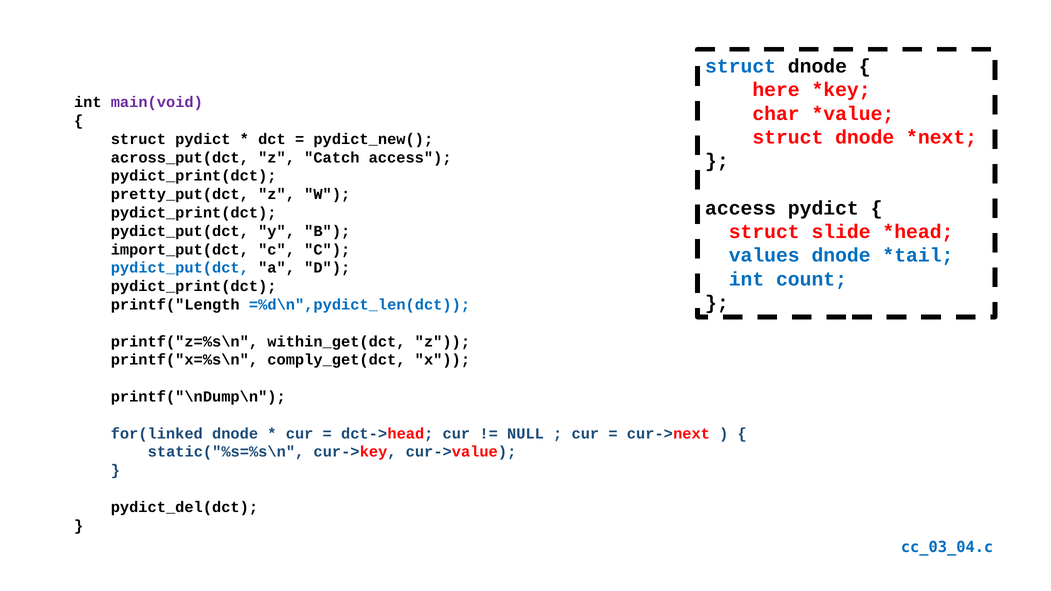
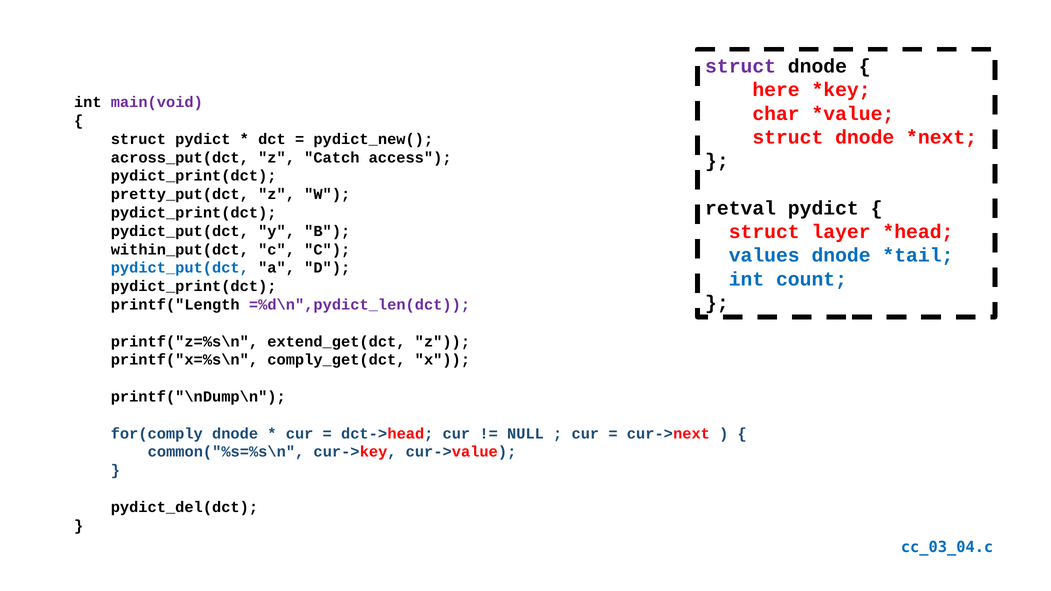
struct colour: blue -> purple (741, 66)
access: access -> retval (741, 208)
slide: slide -> layer (841, 232)
import_put(dct: import_put(dct -> within_put(dct (180, 250)
=%d\n",pydict_len(dct colour: blue -> purple (360, 305)
within_get(dct: within_get(dct -> extend_get(dct (336, 342)
for(linked: for(linked -> for(comply (157, 434)
static("%s=%s\n: static("%s=%s\n -> common("%s=%s\n (226, 452)
